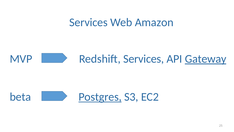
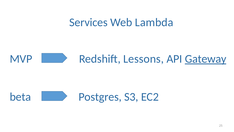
Amazon: Amazon -> Lambda (154, 22)
Redshift Services: Services -> Lessons (144, 59)
Postgres underline: present -> none (100, 97)
